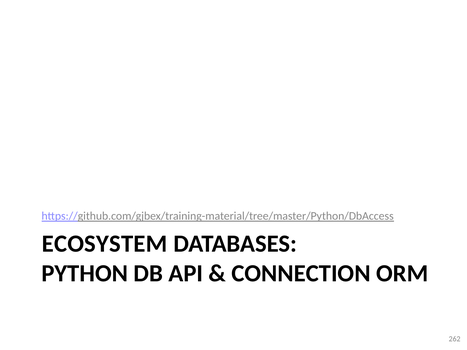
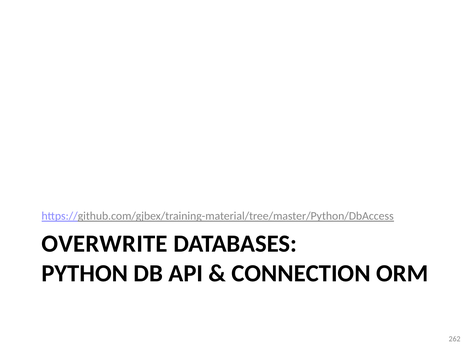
ECOSYSTEM: ECOSYSTEM -> OVERWRITE (105, 244)
